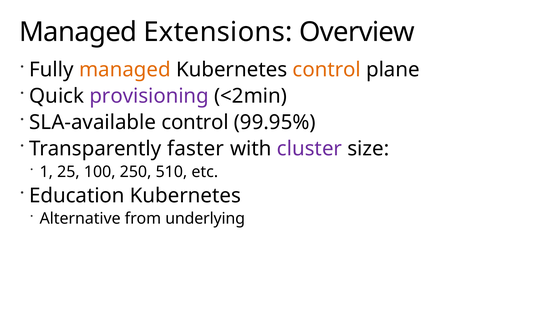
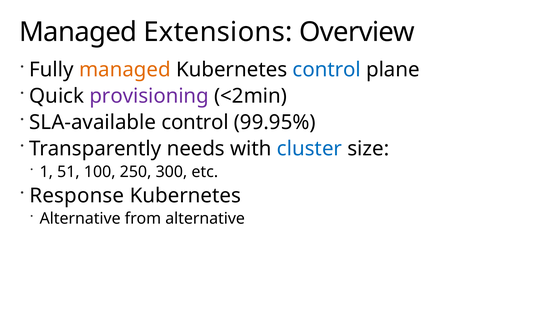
control colour: orange -> blue (327, 70)
faster: faster -> needs (196, 149)
cluster colour: purple -> blue (310, 149)
25: 25 -> 51 (68, 172)
510: 510 -> 300 (171, 172)
Education: Education -> Response (77, 195)
from underlying: underlying -> alternative (205, 218)
